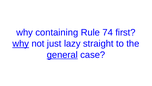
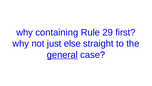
74: 74 -> 29 (108, 32)
why underline: present -> none (21, 43)
lazy: lazy -> else (72, 43)
